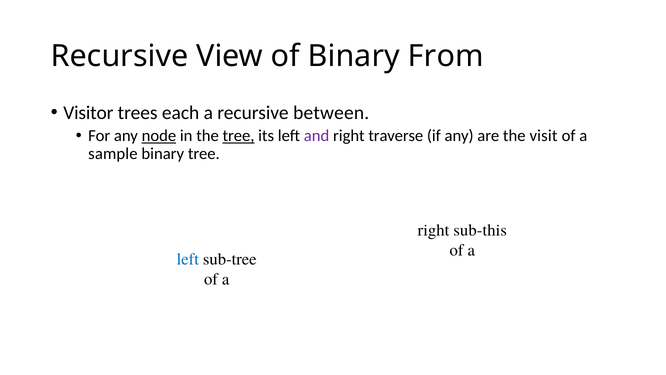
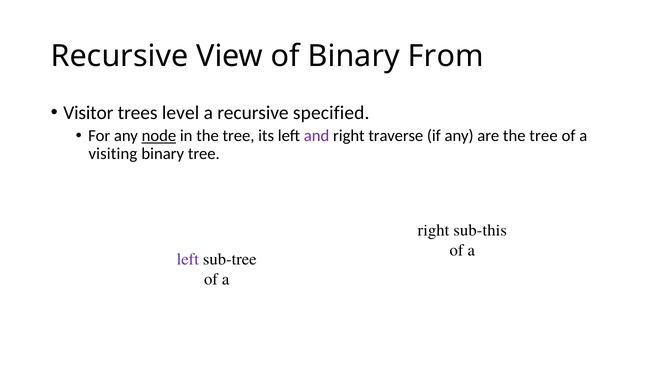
each: each -> level (181, 113)
between: between -> specified (331, 113)
tree underline: present -> none (239, 136)
are the visit: visit -> tree (543, 136)
sample: sample -> visiting (113, 154)
left colour: blue -> purple (188, 259)
